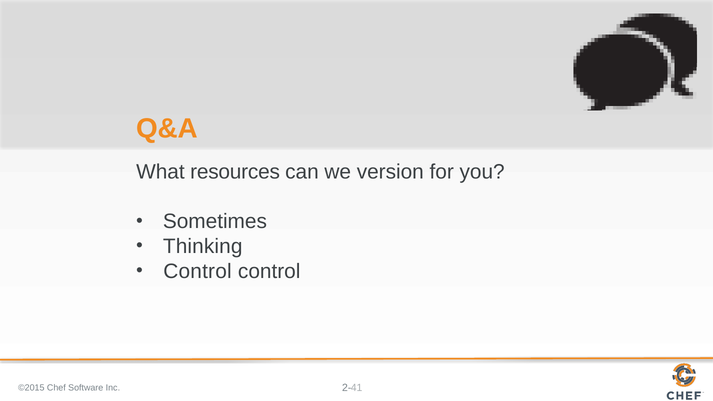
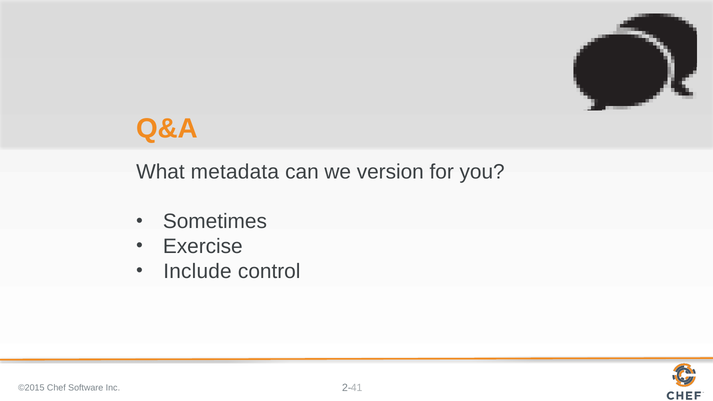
resources: resources -> metadata (235, 172)
Thinking: Thinking -> Exercise (203, 247)
Control: Control -> Include (197, 271)
